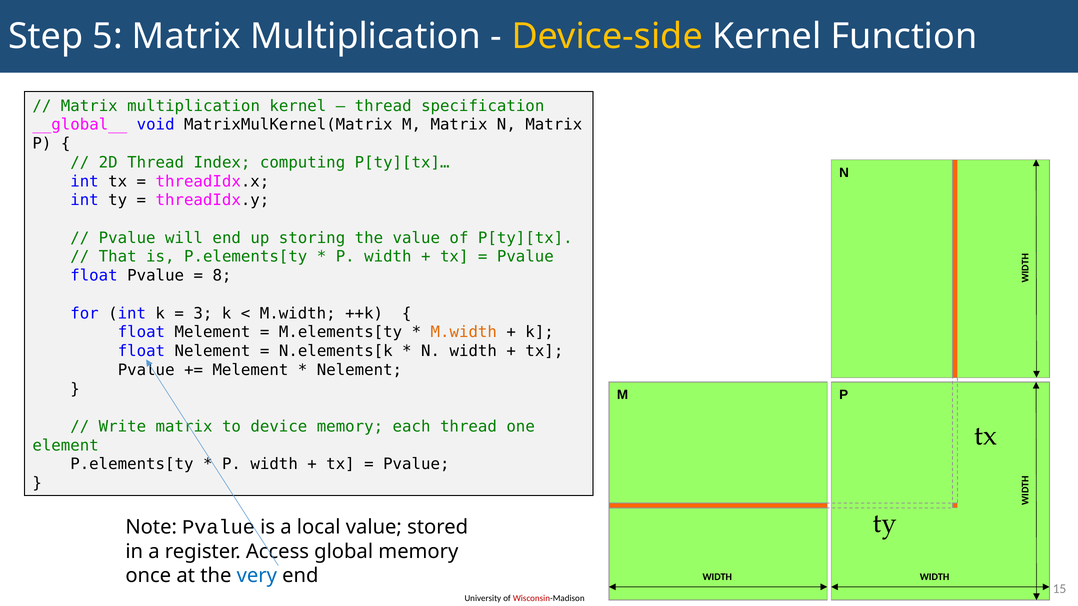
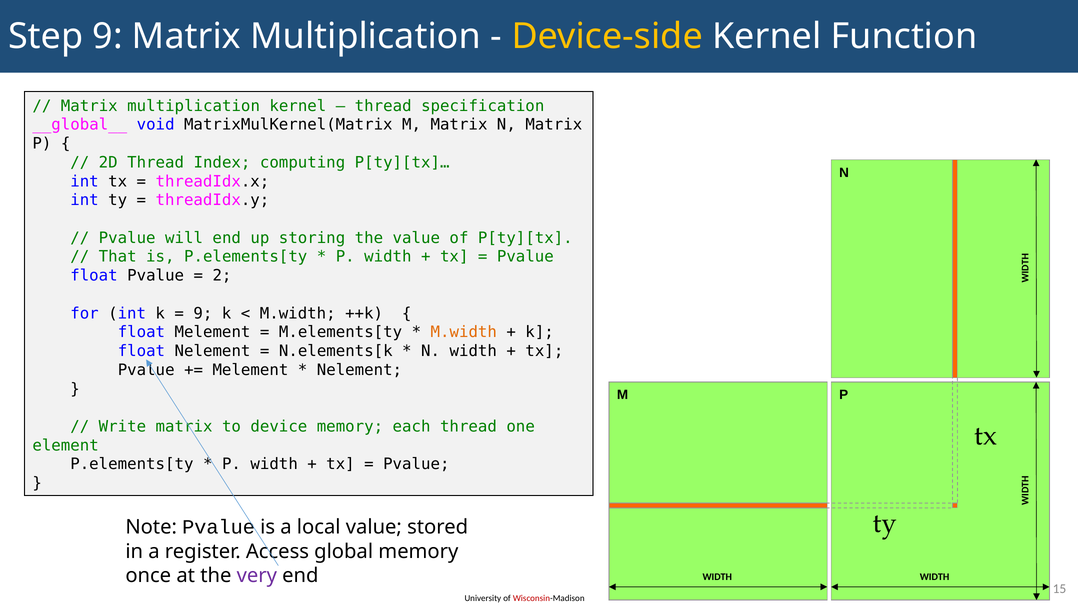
Step 5: 5 -> 9 (108, 36)
8: 8 -> 2 (222, 276)
3: 3 -> 9 (203, 314)
very colour: blue -> purple (257, 576)
